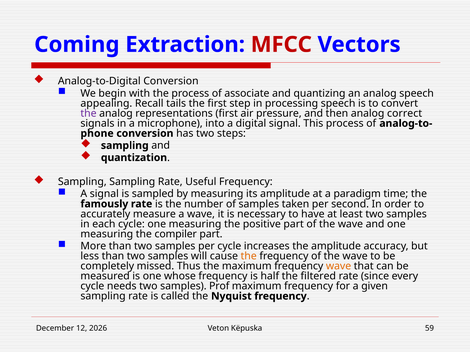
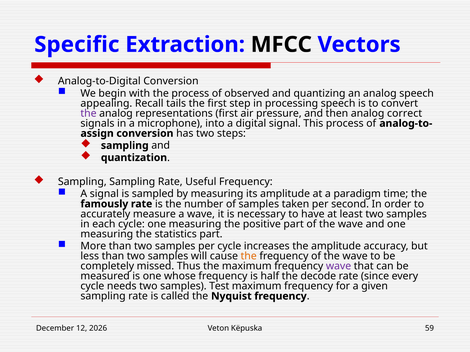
Coming: Coming -> Specific (77, 45)
MFCC colour: red -> black (281, 45)
associate: associate -> observed (247, 93)
phone: phone -> assign (97, 134)
compiler: compiler -> statistics (176, 234)
wave colour: orange -> purple (339, 266)
filtered: filtered -> decode (318, 276)
Prof: Prof -> Test (219, 287)
